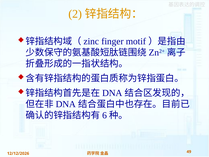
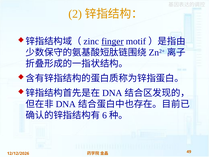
finger underline: none -> present (113, 41)
